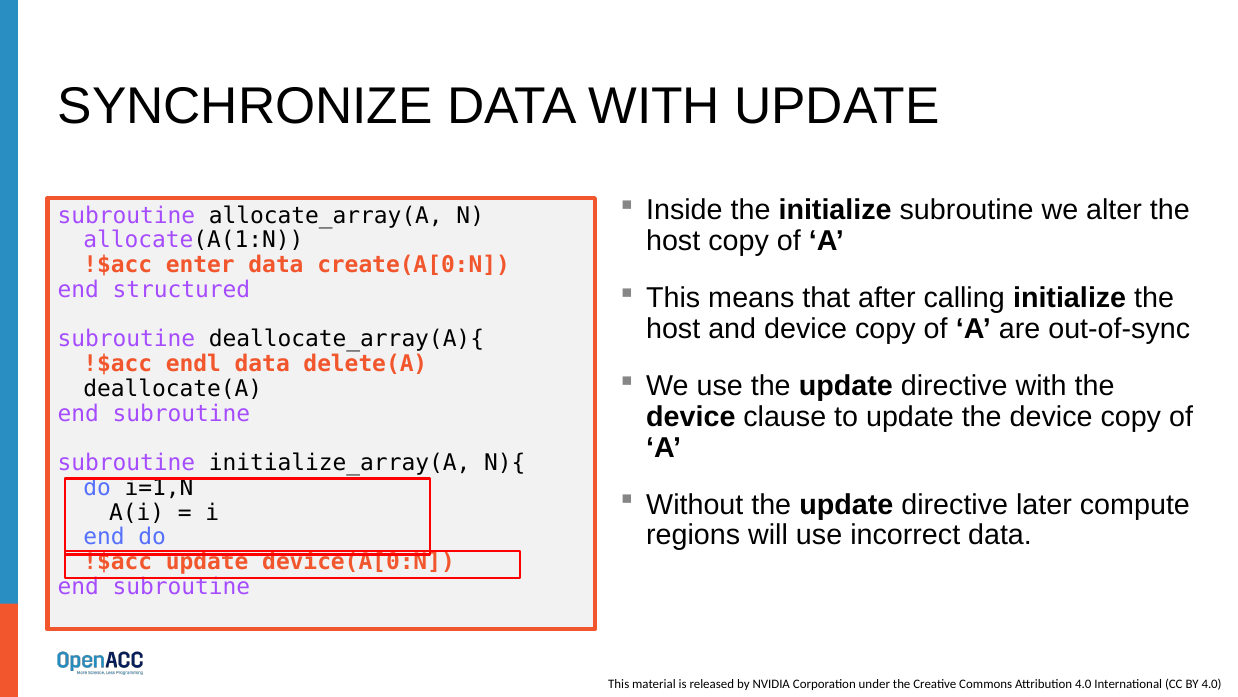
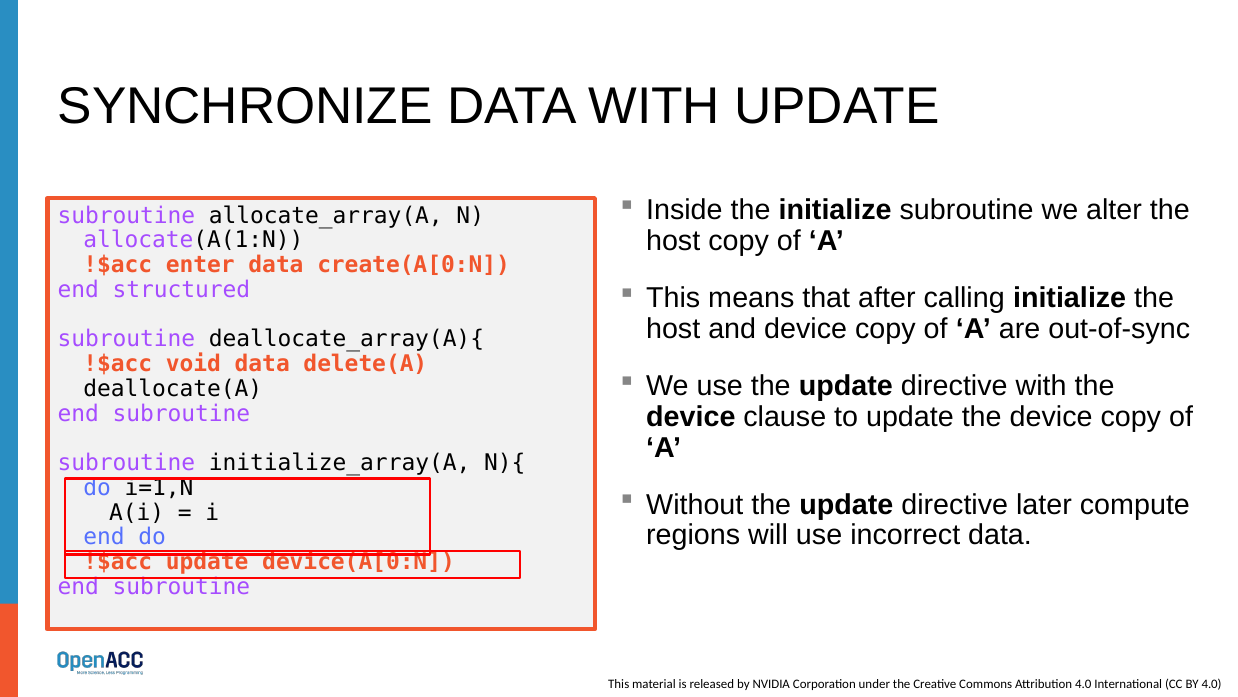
endl: endl -> void (193, 364)
